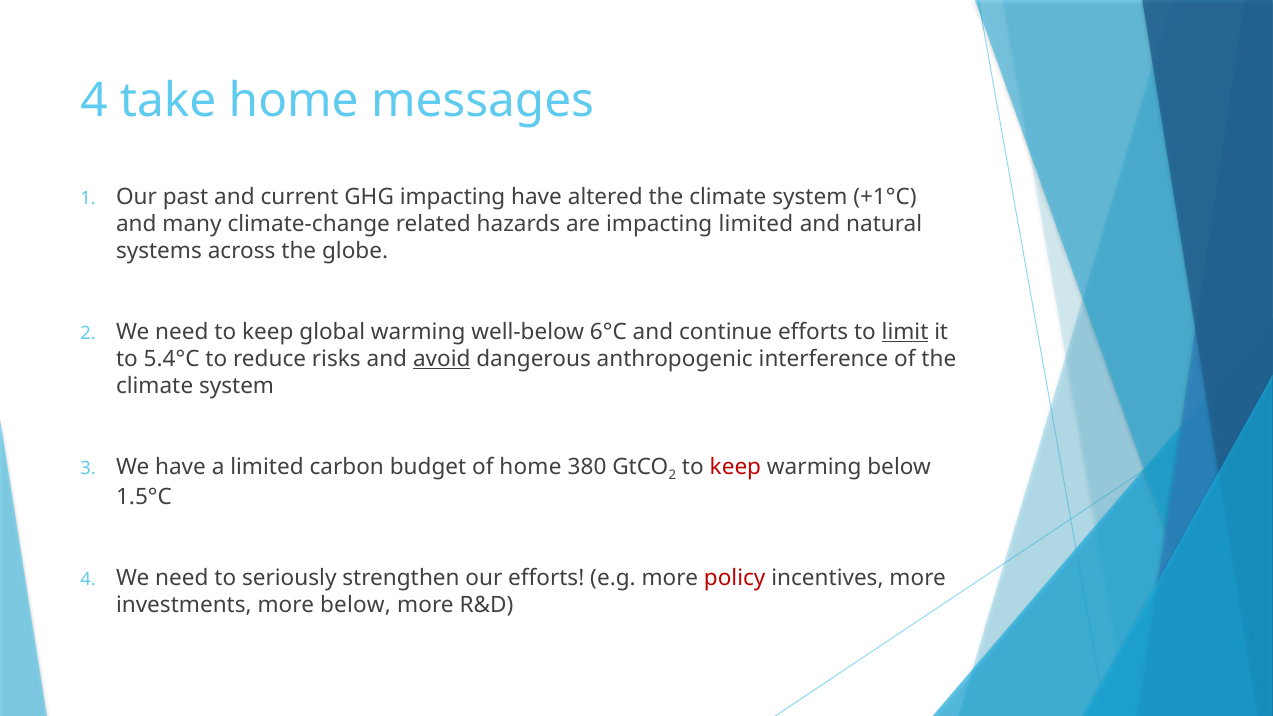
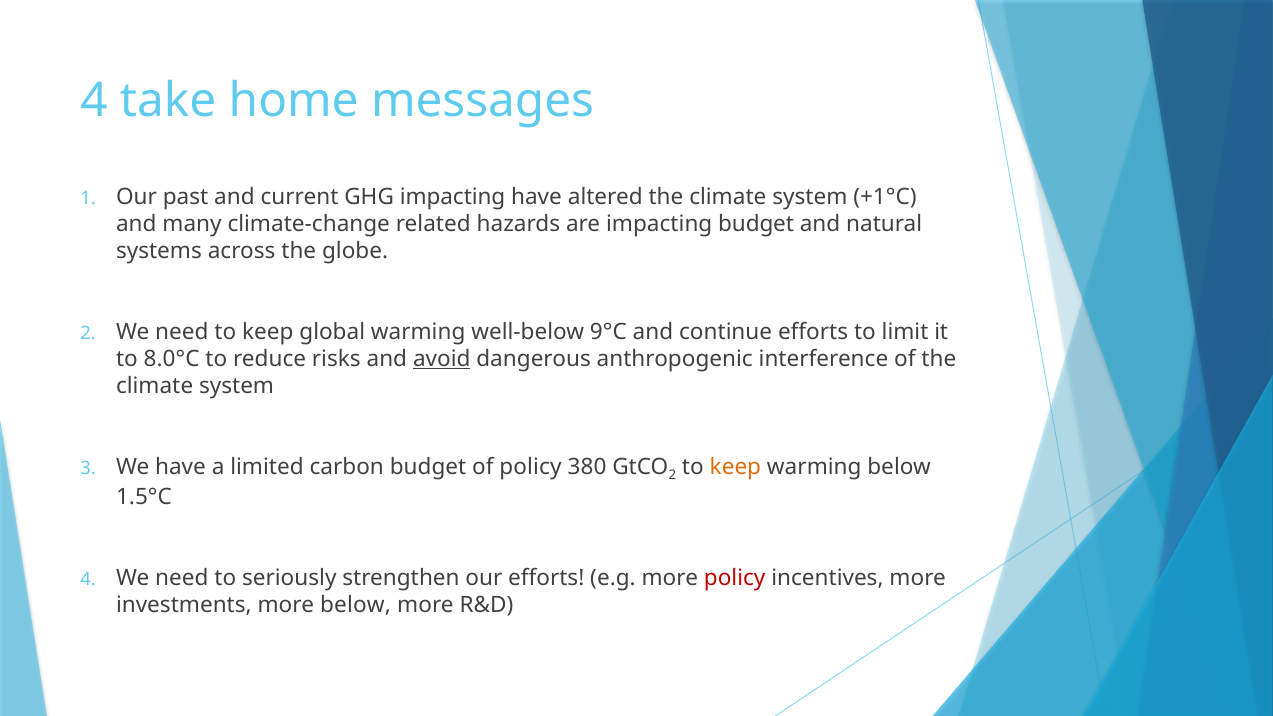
impacting limited: limited -> budget (756, 224)
6°C: 6°C -> 9°C (608, 332)
limit underline: present -> none (905, 332)
5.4°C: 5.4°C -> 8.0°C (172, 359)
of home: home -> policy (531, 467)
keep colour: red -> orange (735, 467)
